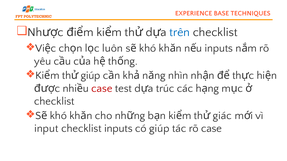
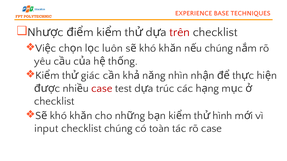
trên colour: blue -> red (180, 32)
inputs: inputs -> chúng (219, 48)
giúp: giúp -> giác (90, 76)
giác: giác -> hình (222, 116)
checklist inputs: inputs -> chúng (118, 129)
có giúp: giúp -> toàn (159, 129)
